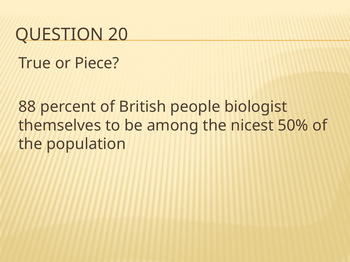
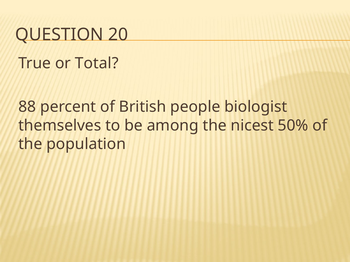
Piece: Piece -> Total (97, 63)
